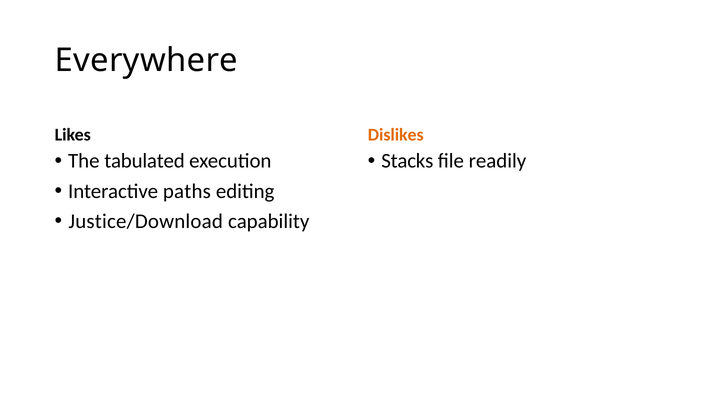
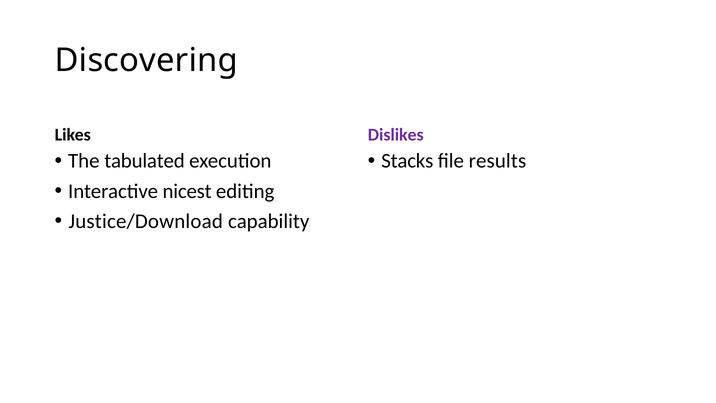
Everywhere: Everywhere -> Discovering (146, 60)
Dislikes colour: orange -> purple (396, 135)
readily: readily -> results (497, 161)
paths: paths -> nicest (187, 191)
